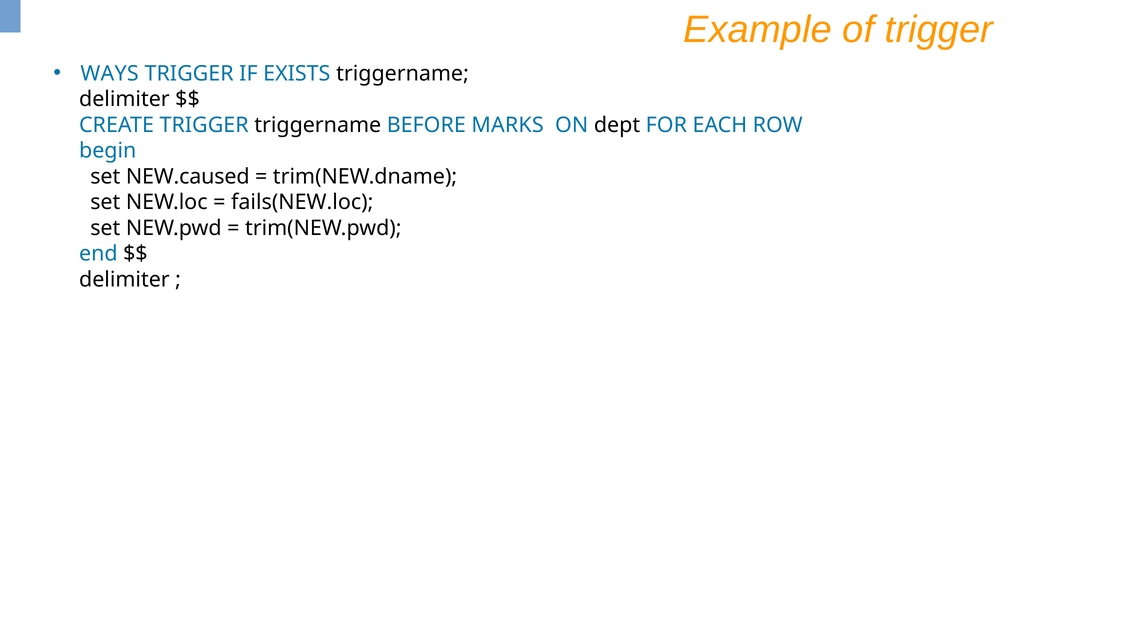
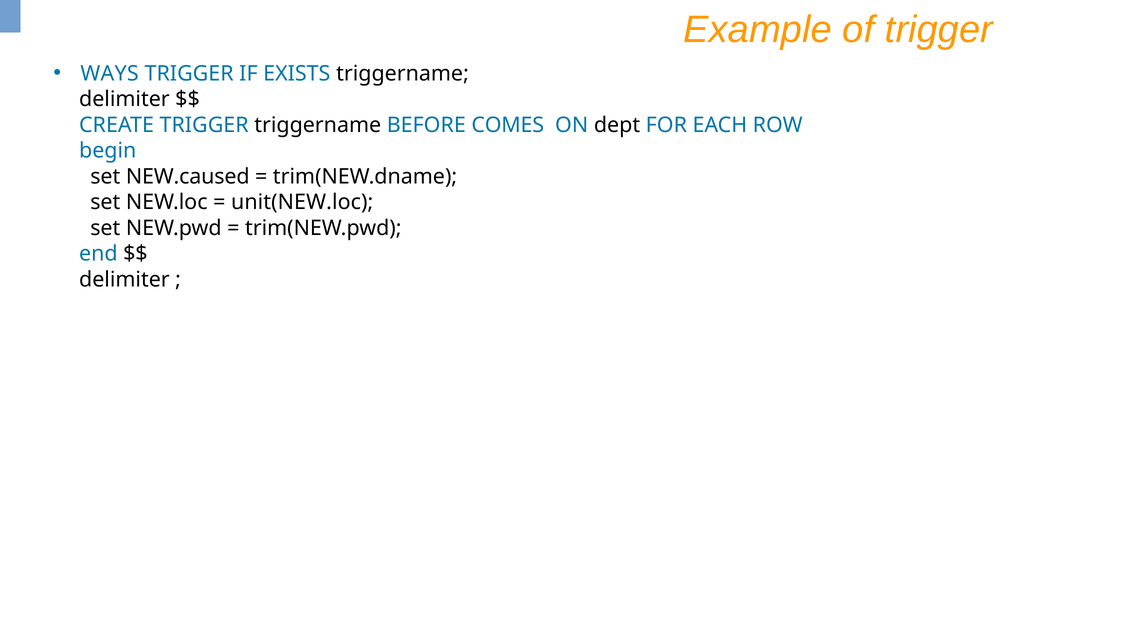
MARKS: MARKS -> COMES (508, 125)
fails(NEW.loc: fails(NEW.loc -> unit(NEW.loc (302, 202)
